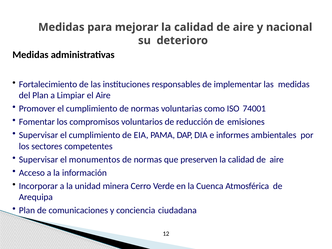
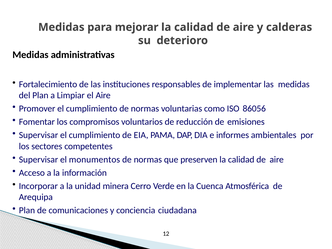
nacional: nacional -> calderas (289, 27)
74001: 74001 -> 86056 (254, 109)
